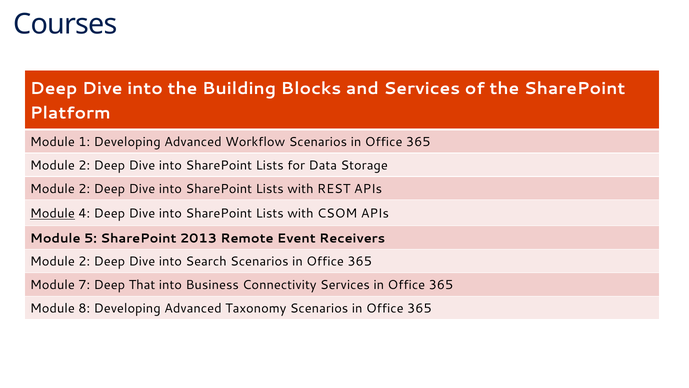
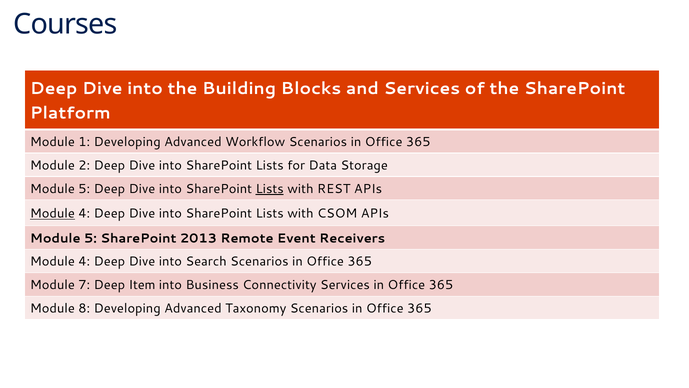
2: 2 -> 5 (84, 189)
Lists underline: none -> present (270, 189)
2: 2 -> 4 (84, 261)
That: That -> Item (142, 285)
